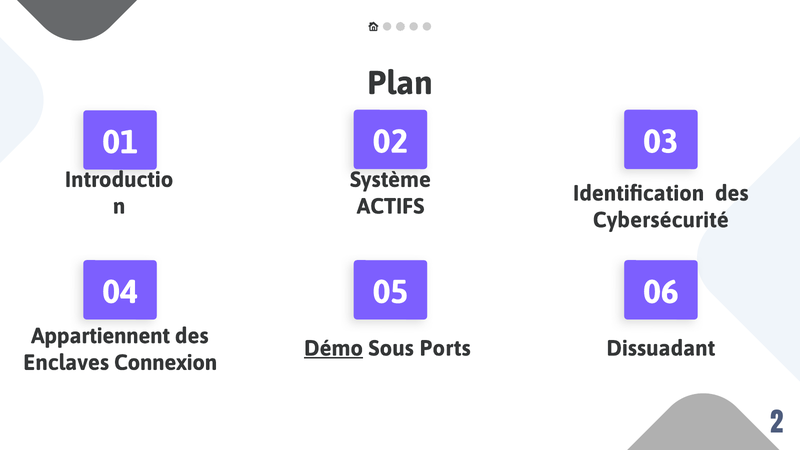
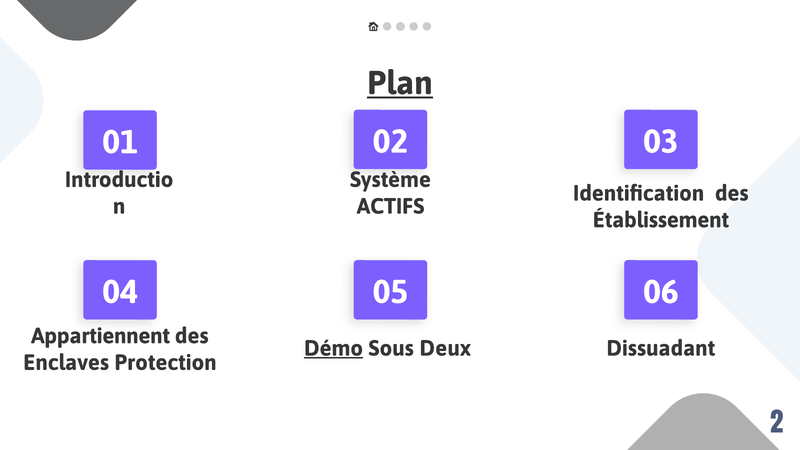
Plan underline: none -> present (400, 83)
Cybersécurité: Cybersécurité -> Établissement (661, 220)
Ports: Ports -> Deux (445, 348)
Connexion: Connexion -> Protection (166, 363)
